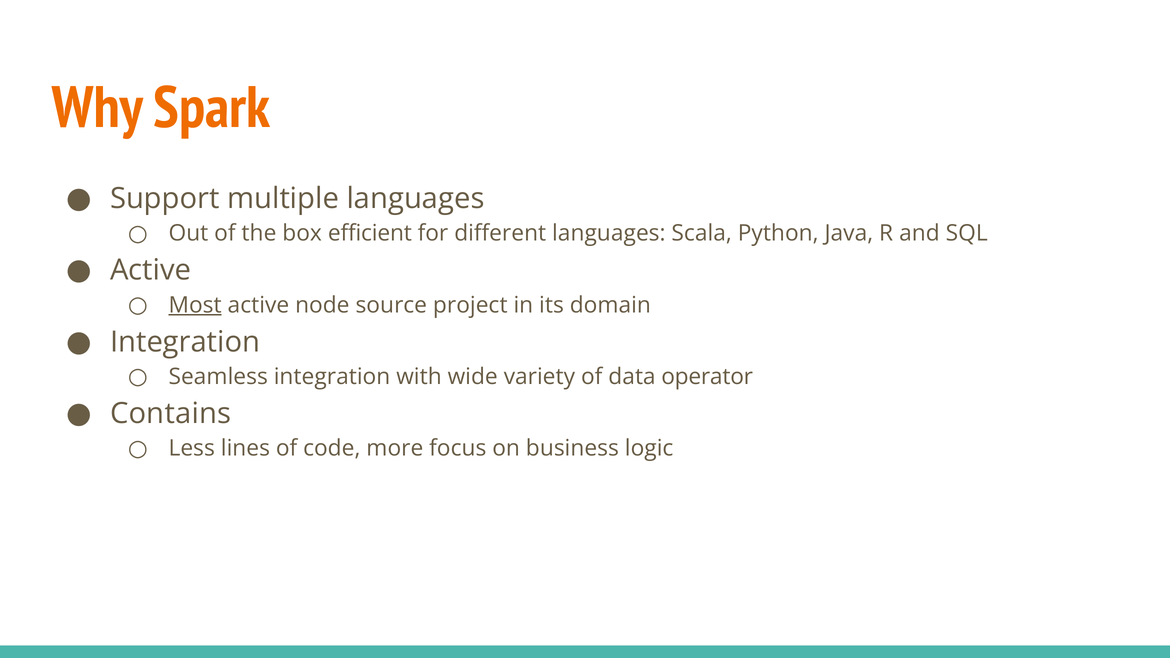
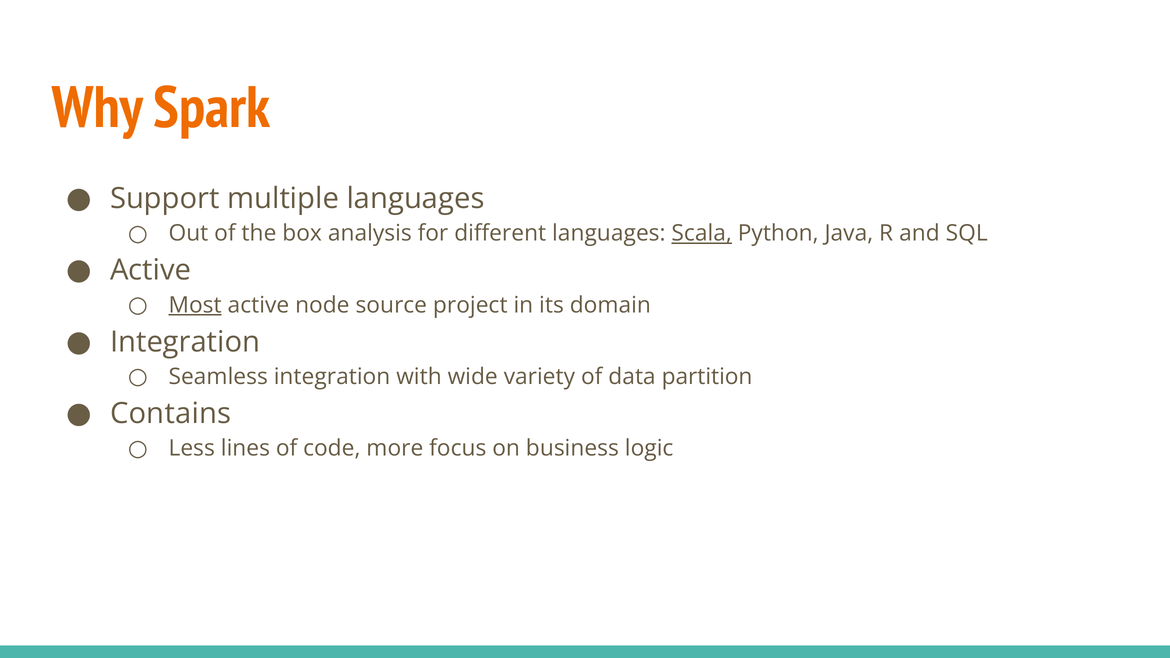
efficient: efficient -> analysis (370, 233)
Scala underline: none -> present (702, 233)
operator: operator -> partition (707, 377)
